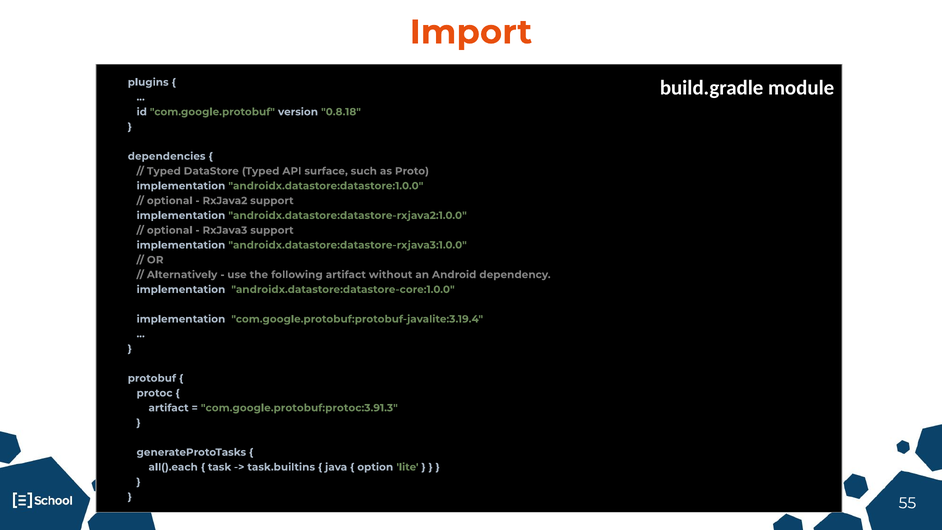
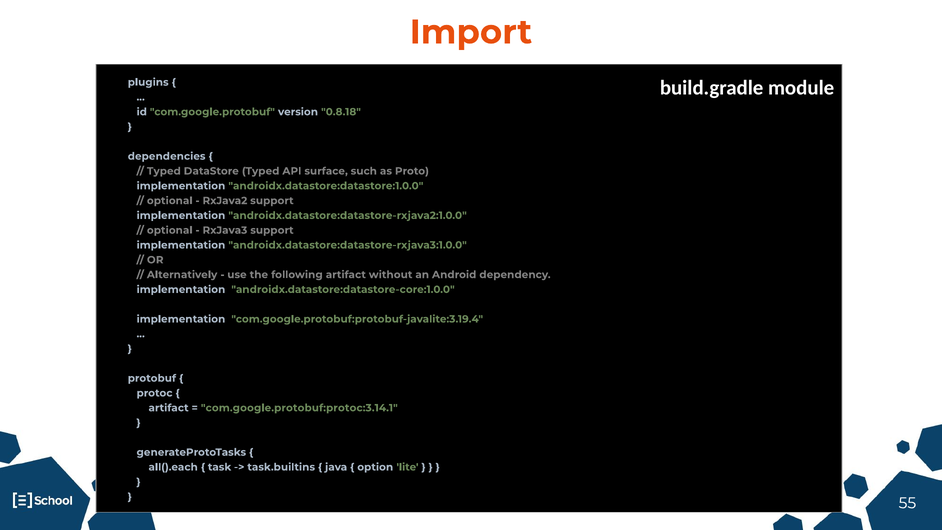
com.google.protobuf:protoc:3.91.3: com.google.protobuf:protoc:3.91.3 -> com.google.protobuf:protoc:3.14.1 (299, 408)
